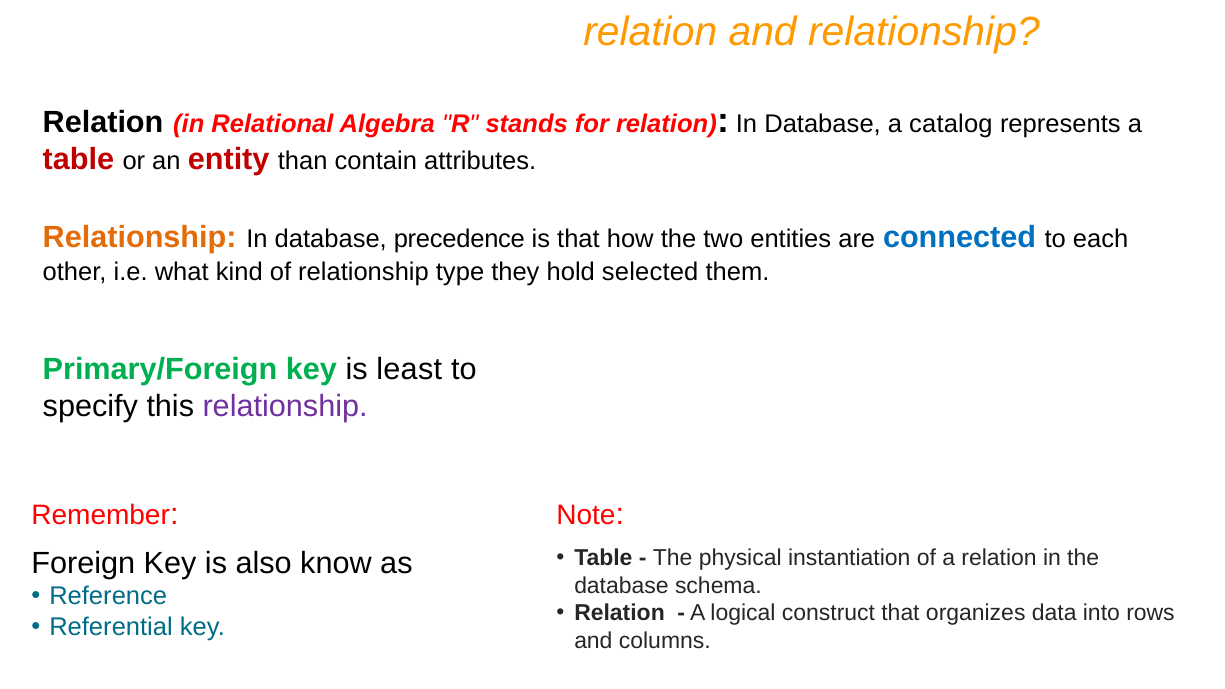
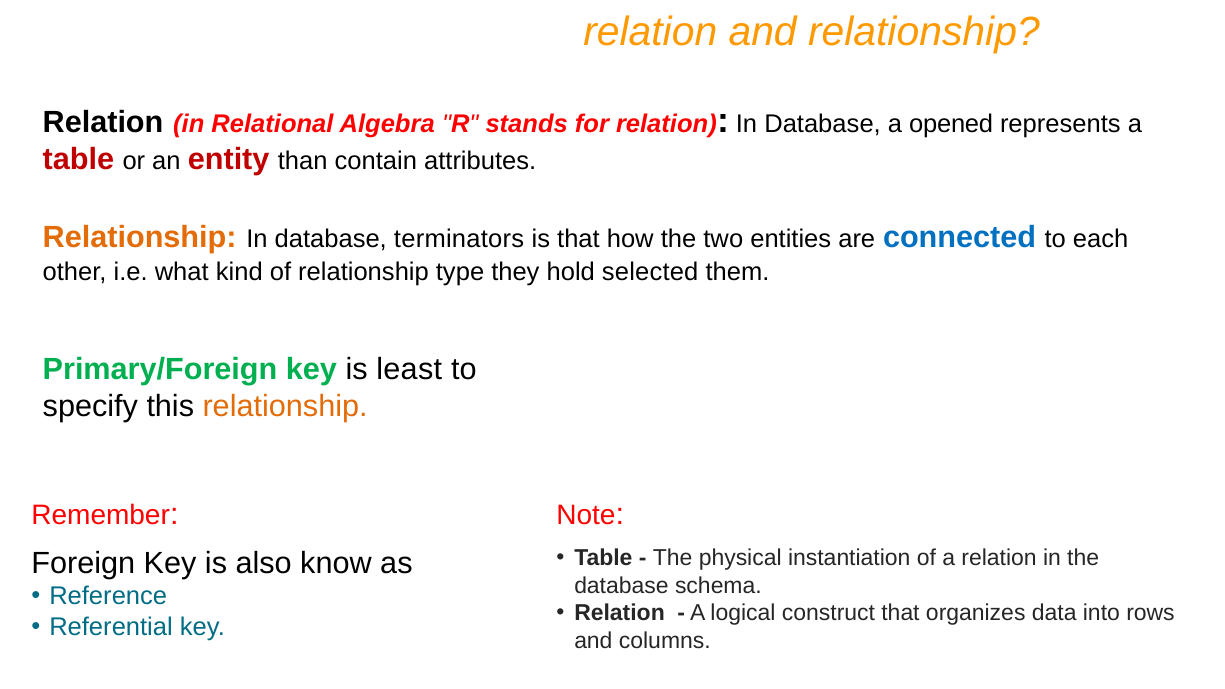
catalog: catalog -> opened (951, 124)
precedence: precedence -> terminators (459, 239)
relationship colour: purple -> orange (285, 406)
